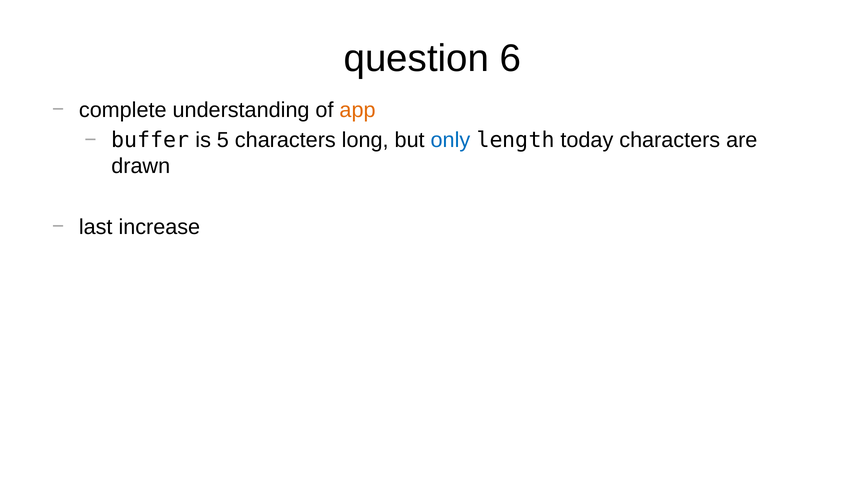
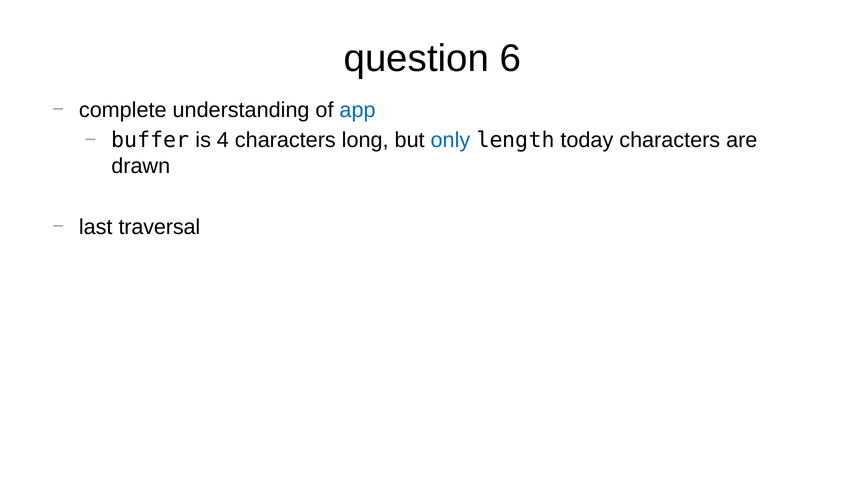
app colour: orange -> blue (358, 110)
5: 5 -> 4 (223, 140)
increase: increase -> traversal (159, 227)
